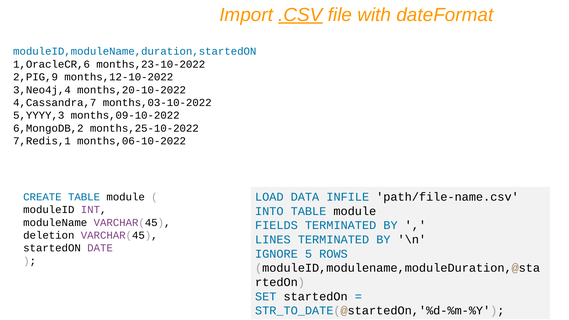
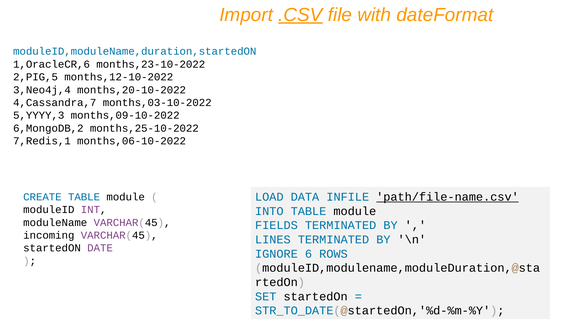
2,PIG,9: 2,PIG,9 -> 2,PIG,5 (36, 77)
path/file-name.csv underline: none -> present (447, 197)
deletion: deletion -> incoming (49, 235)
5: 5 -> 6 (309, 254)
